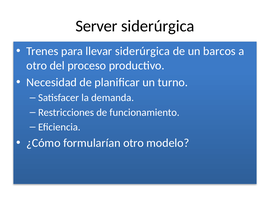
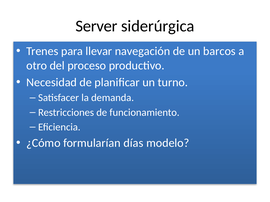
llevar siderúrgica: siderúrgica -> navegación (143, 51)
formularían otro: otro -> días (133, 143)
